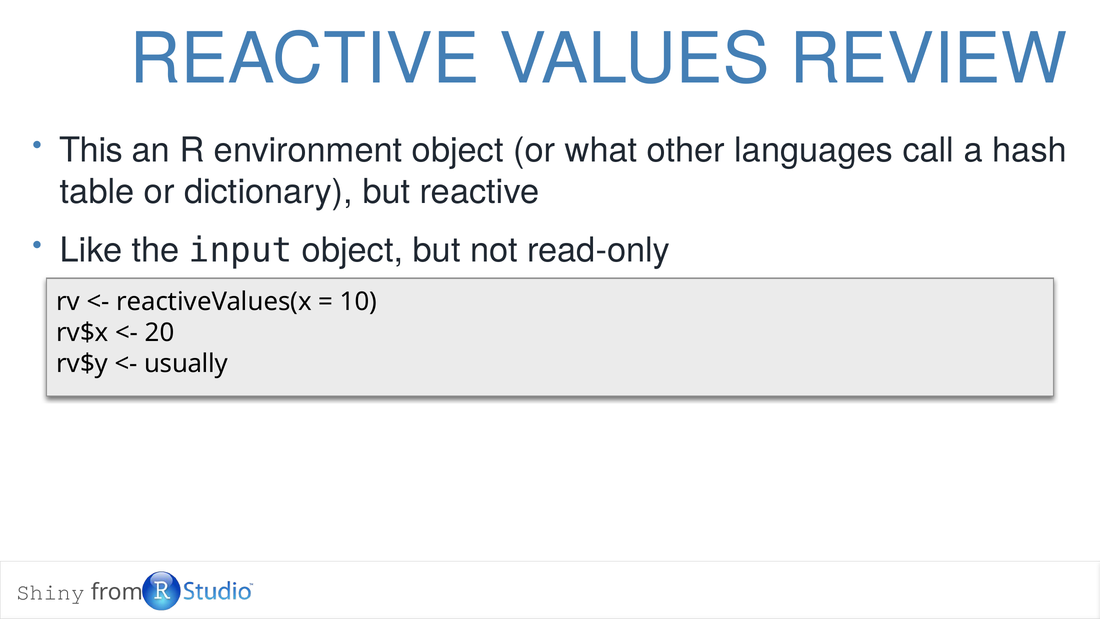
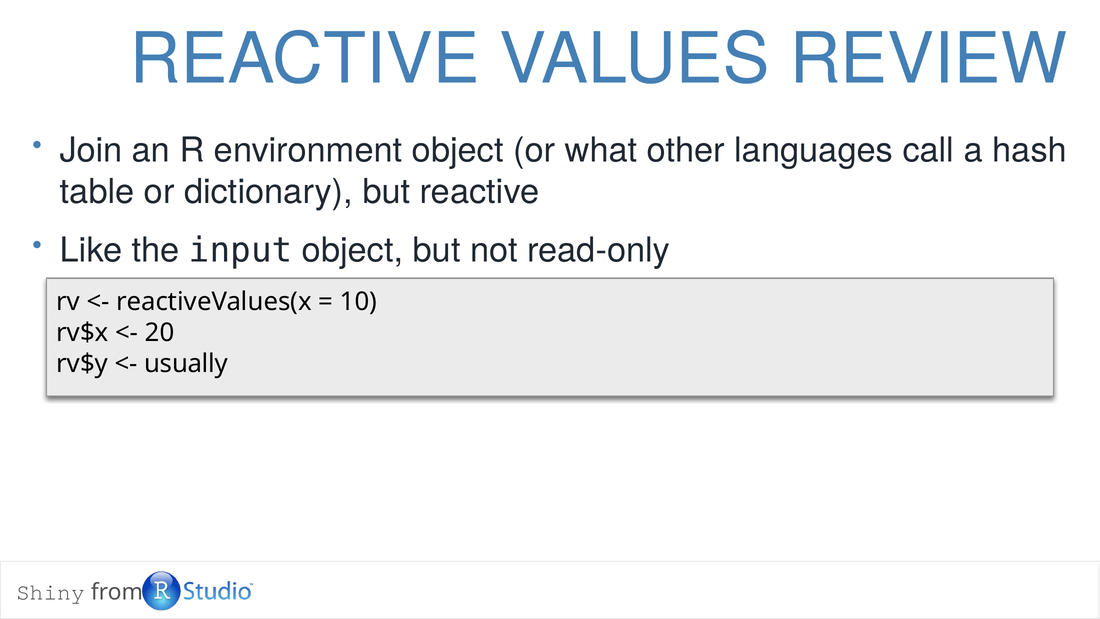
This: This -> Join (91, 150)
